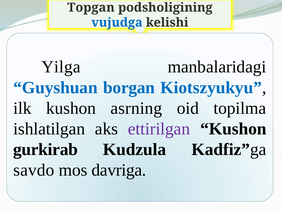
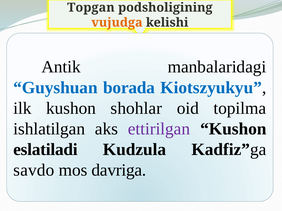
vujudga colour: blue -> orange (117, 23)
Yilga: Yilga -> Antik (61, 67)
borgan: borgan -> borada (129, 88)
asrning: asrning -> shohlar (136, 108)
gurkirab: gurkirab -> eslatiladi (45, 150)
